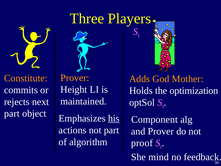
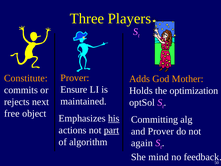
Height: Height -> Ensure (74, 89)
part: part -> free (12, 113)
Component: Component -> Committing (155, 119)
part underline: none -> present (112, 130)
proof: proof -> again (142, 143)
